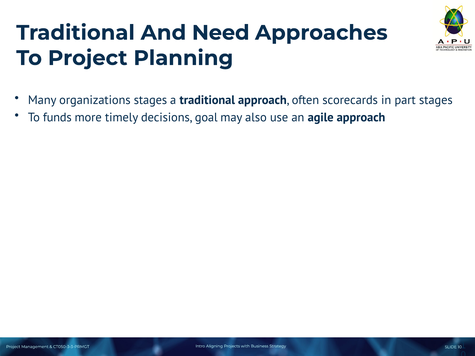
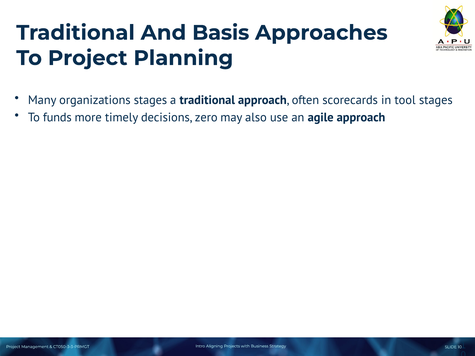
Need: Need -> Basis (221, 33)
part: part -> tool (405, 100)
goal: goal -> zero (206, 118)
